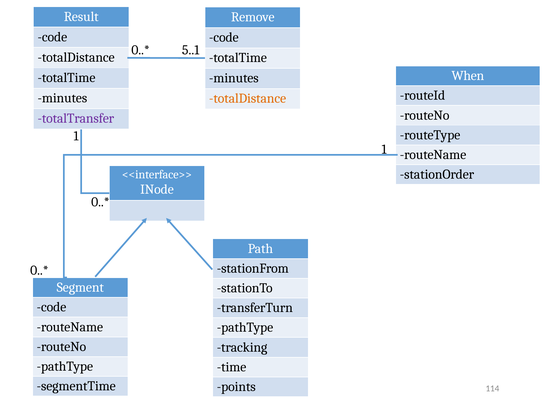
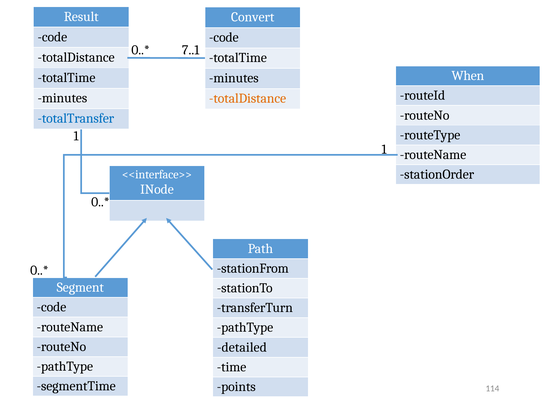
Remove: Remove -> Convert (253, 17)
5..1: 5..1 -> 7..1 (191, 50)
totalTransfer colour: purple -> blue (76, 118)
tracking: tracking -> detailed (242, 347)
